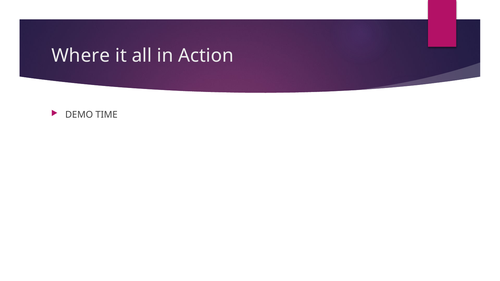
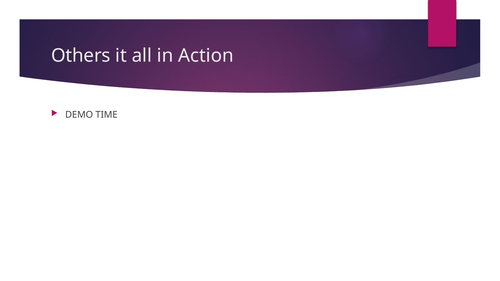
Where: Where -> Others (81, 56)
